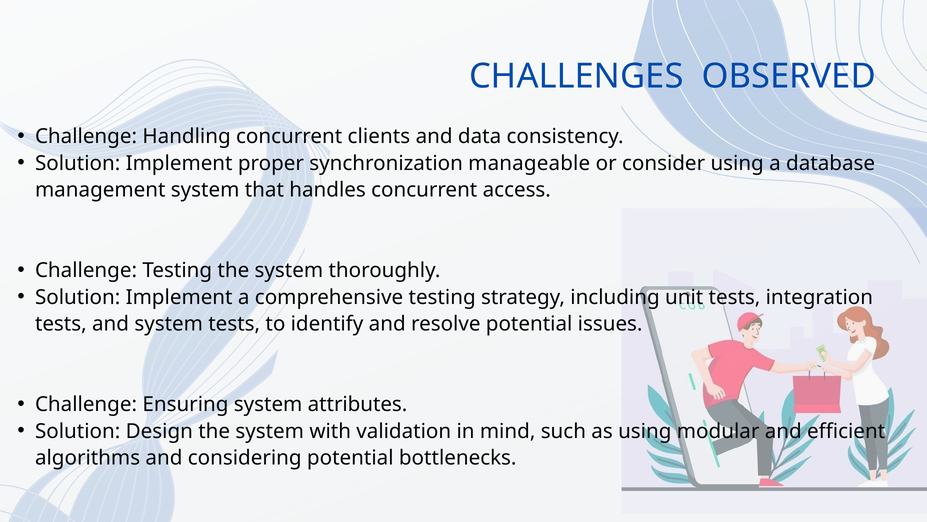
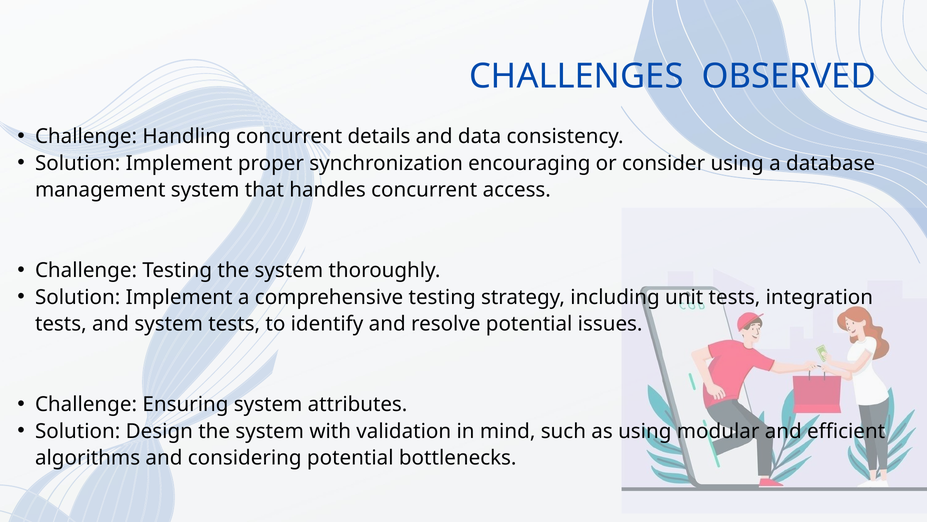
clients: clients -> details (379, 136)
manageable: manageable -> encouraging (529, 163)
